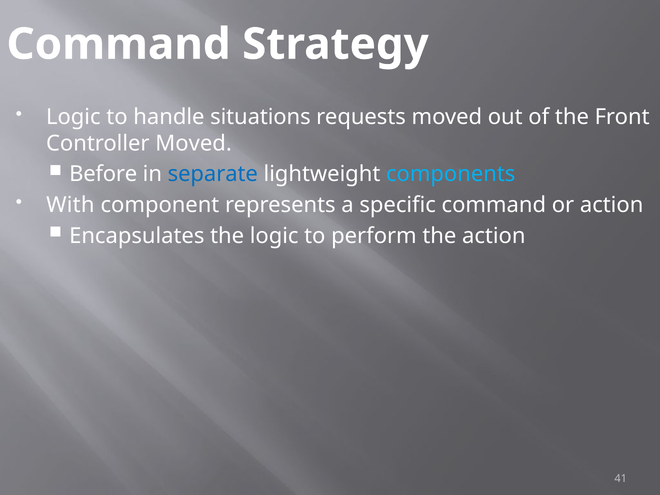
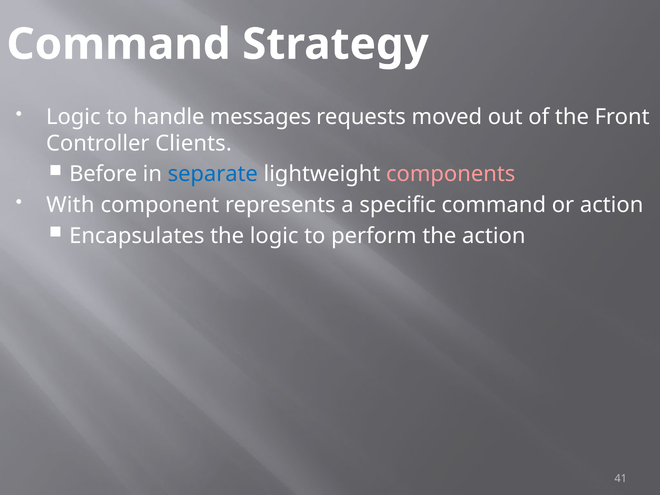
situations: situations -> messages (260, 117)
Controller Moved: Moved -> Clients (194, 143)
components colour: light blue -> pink (451, 174)
